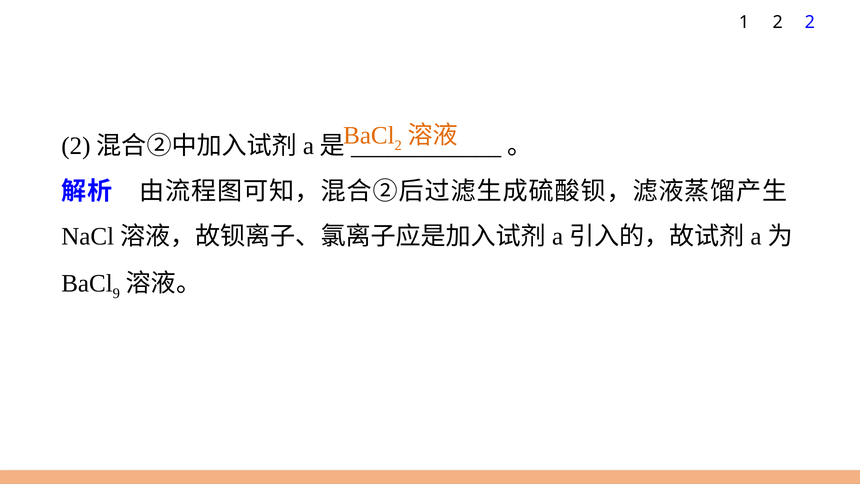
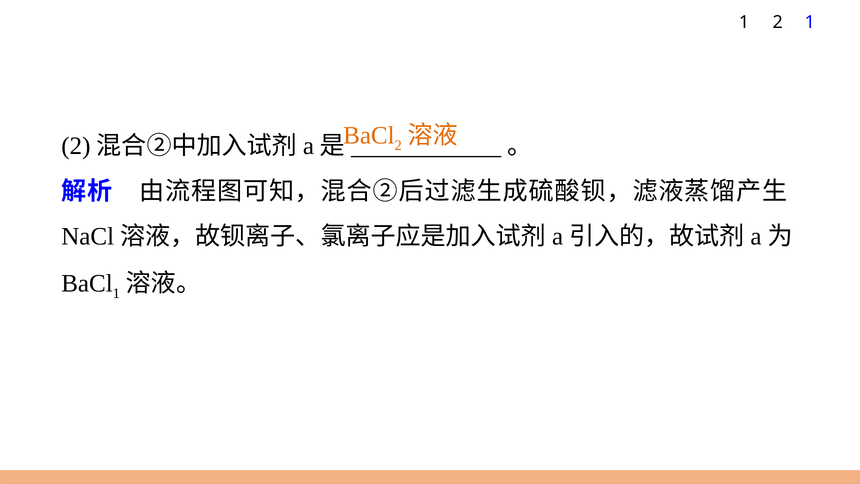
2 2: 2 -> 1 (810, 22)
9: 9 -> 1 (116, 293)
